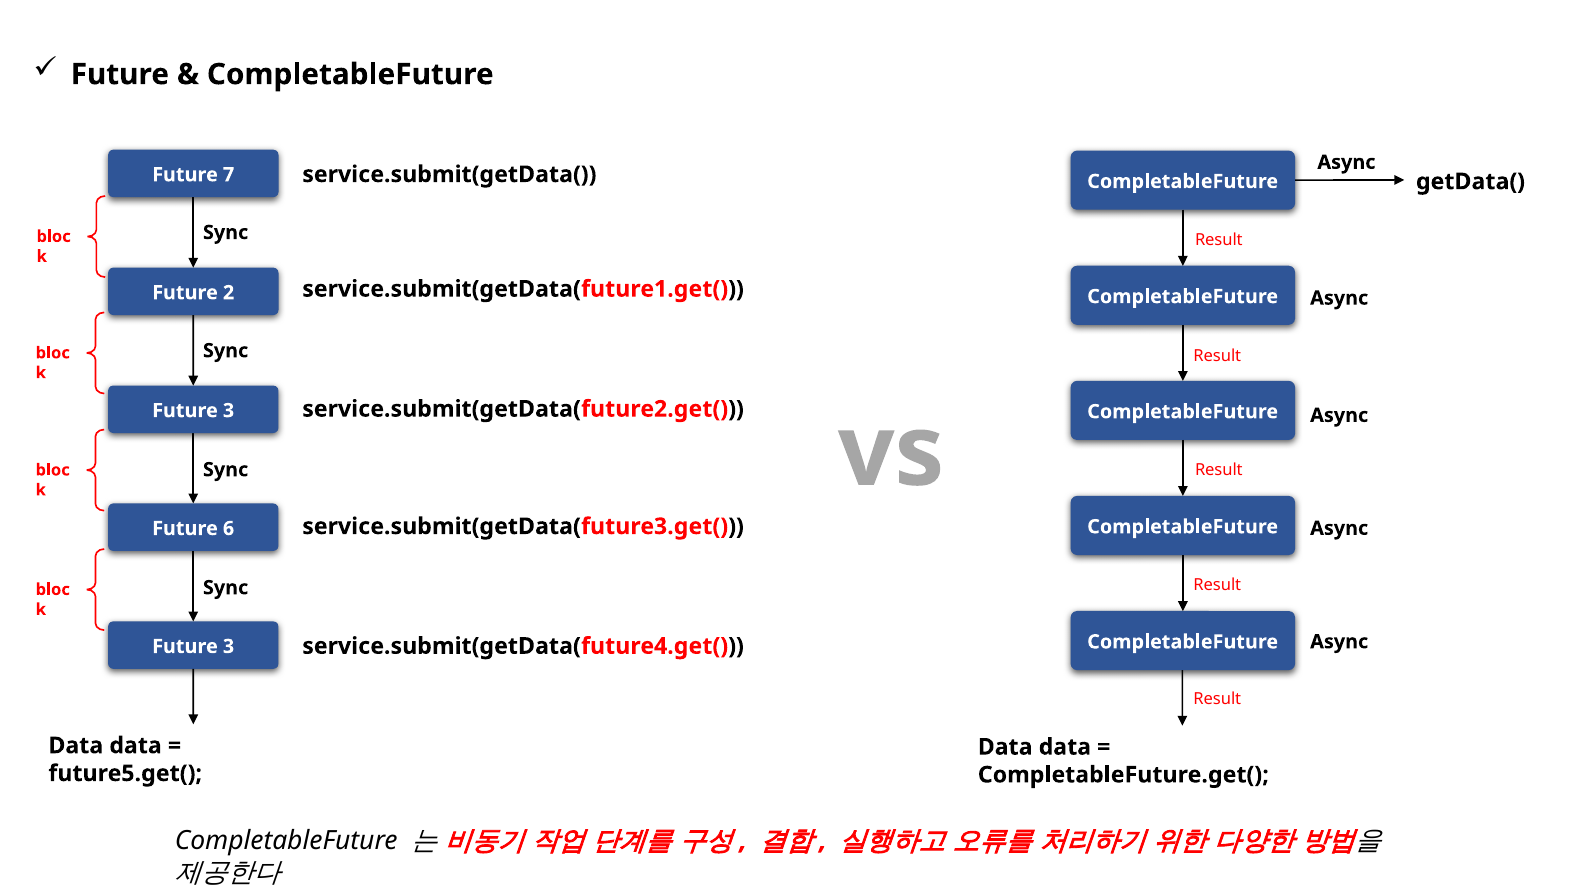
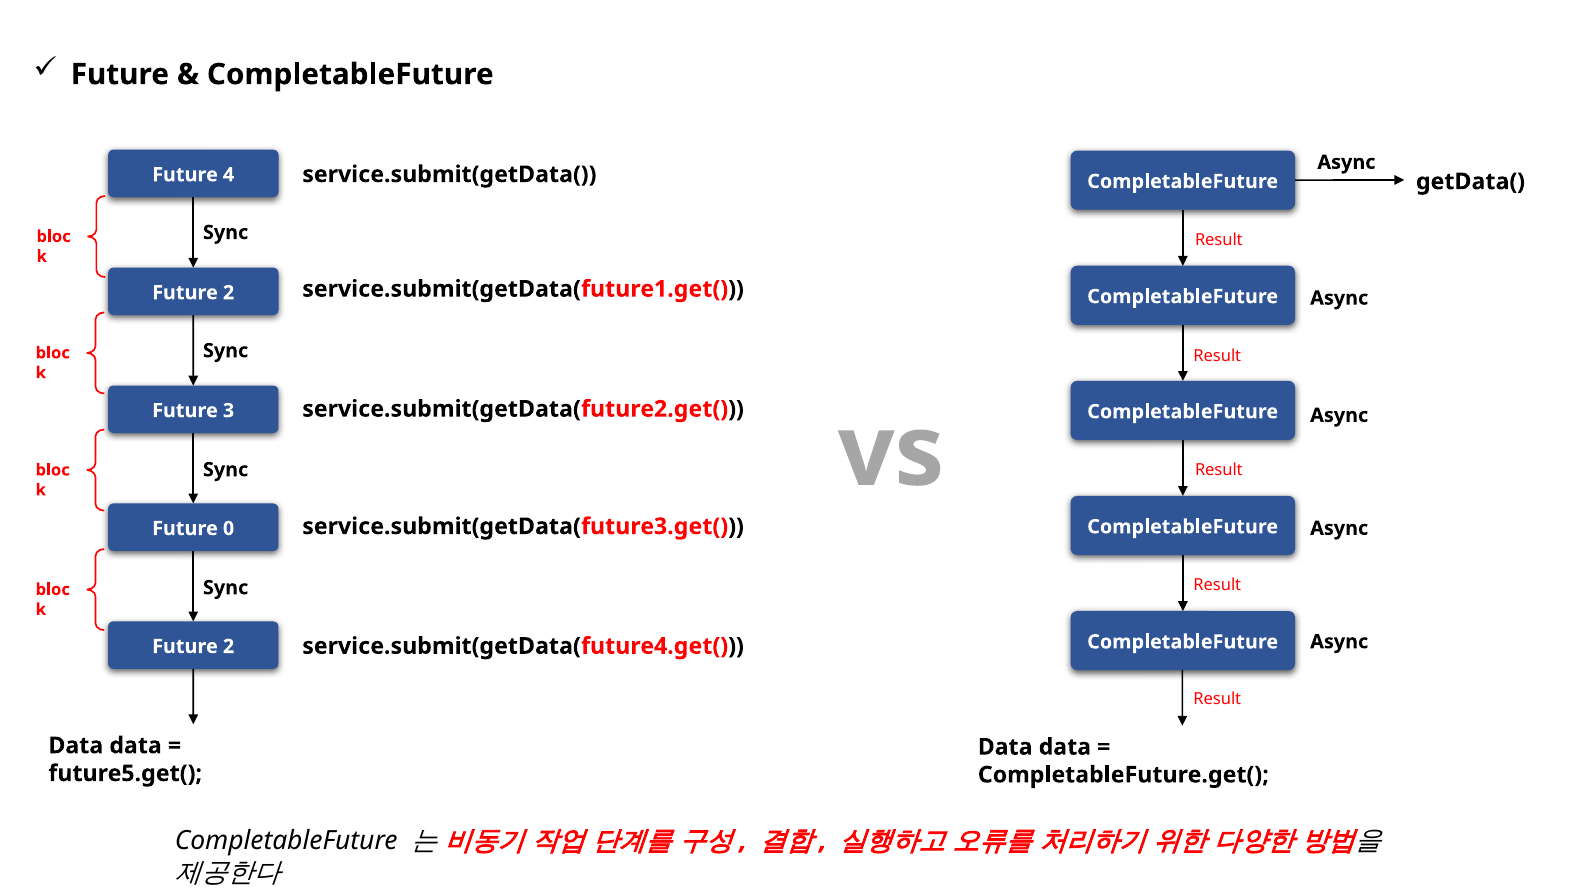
7: 7 -> 4 (229, 175)
6: 6 -> 0 (229, 528)
3: 3 -> 2 (229, 646)
